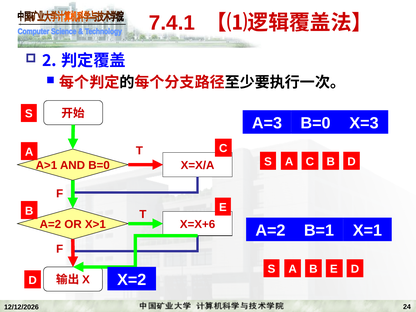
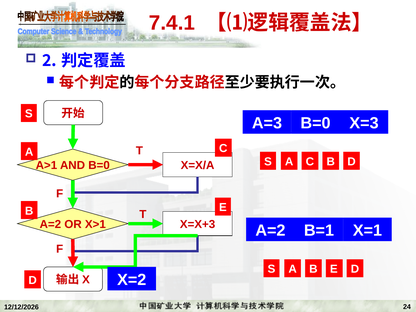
X=X+6: X=X+6 -> X=X+3 (198, 224)
